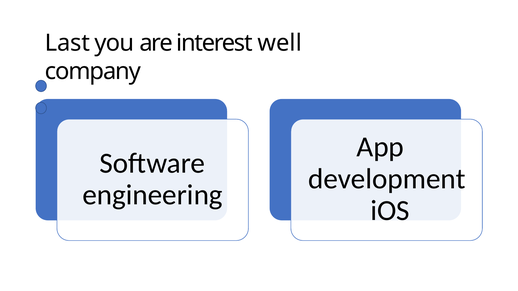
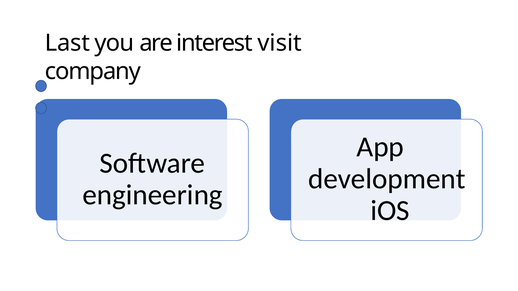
well: well -> visit (280, 43)
